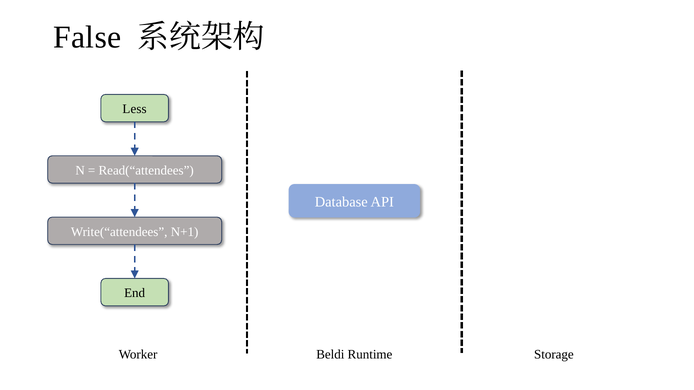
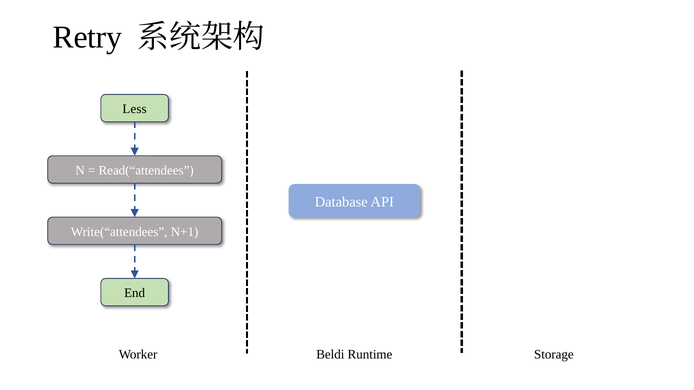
False: False -> Retry (87, 38)
